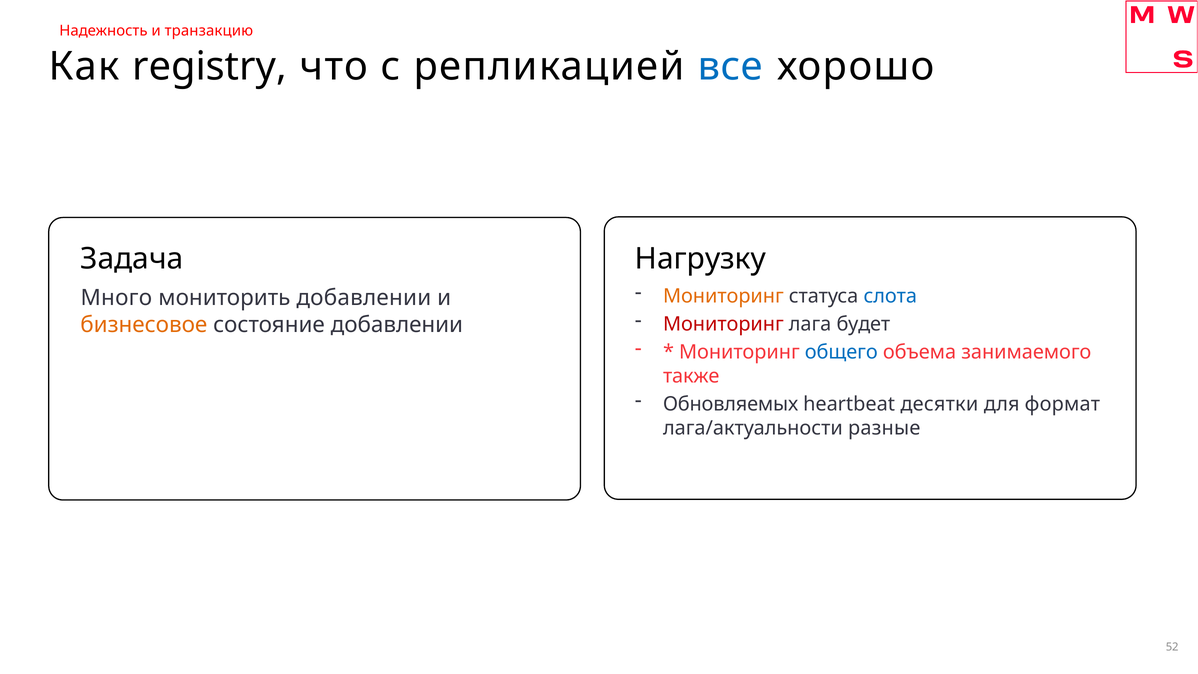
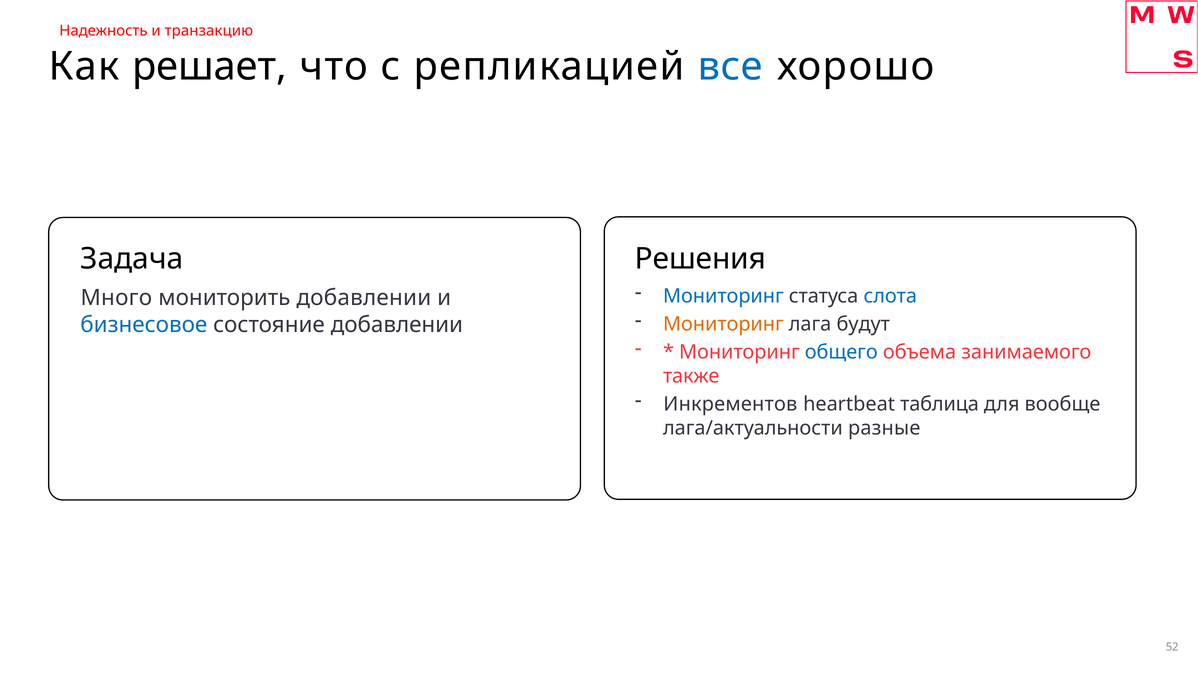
registry: registry -> решает (210, 67)
Нагрузку: Нагрузку -> Решения (701, 259)
Мониторинг colour: orange -> blue (723, 296)
Мониторинг colour: red -> orange (723, 324)
будет: будет -> будут (863, 324)
бизнесовое colour: orange -> blue (144, 325)
Обновляемых: Обновляемых -> Инкрементов (730, 404)
десятки: десятки -> таблица (940, 404)
формат: формат -> вообще (1063, 404)
